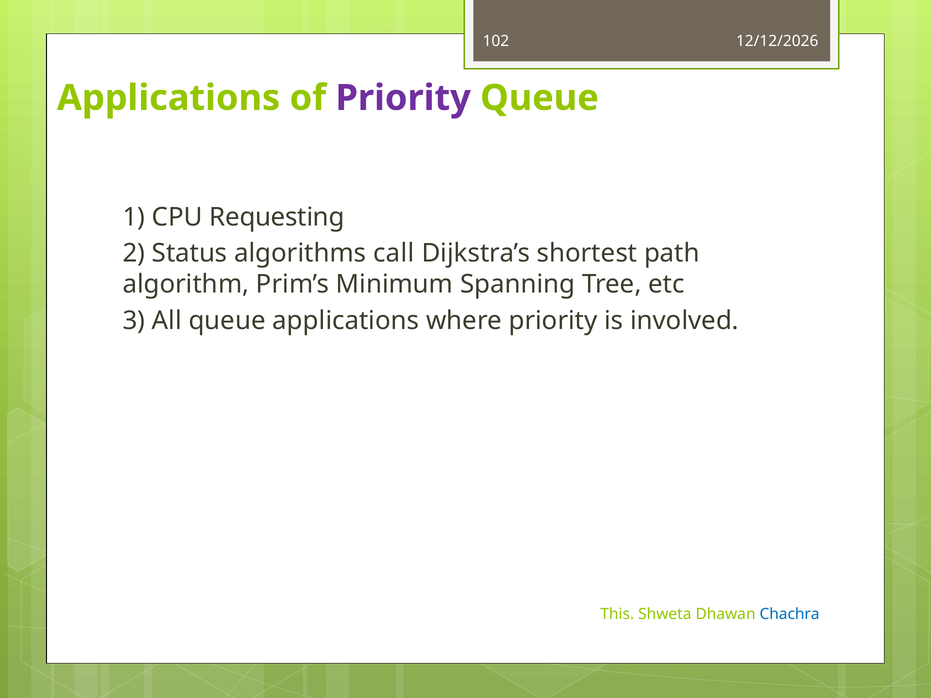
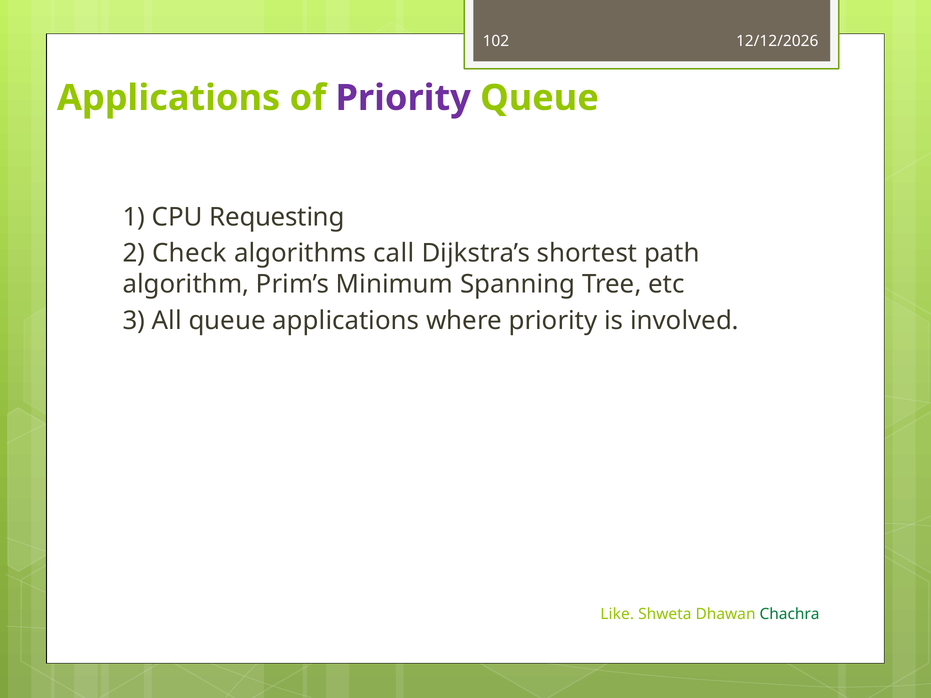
Status: Status -> Check (189, 253)
This: This -> Like (617, 614)
Chachra colour: blue -> green (790, 614)
